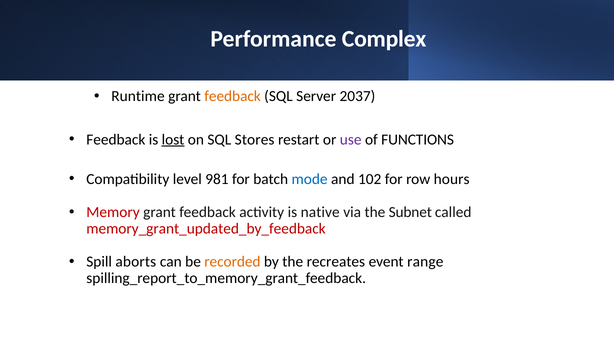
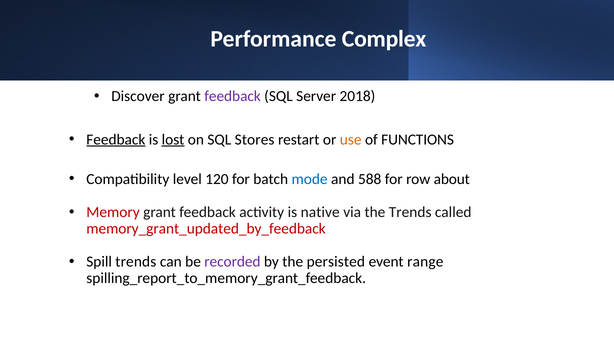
Runtime: Runtime -> Discover (138, 96)
feedback colour: orange -> purple (233, 96)
2037: 2037 -> 2018 (357, 96)
Feedback underline: none -> present (116, 140)
use colour: purple -> orange (351, 140)
981: 981 -> 120 (217, 179)
102: 102 -> 588 (370, 179)
hours: hours -> about (452, 179)
the Subnet: Subnet -> Trends (410, 212)
Spill aborts: aborts -> trends (136, 262)
recorded colour: orange -> purple (232, 262)
recreates: recreates -> persisted (336, 262)
